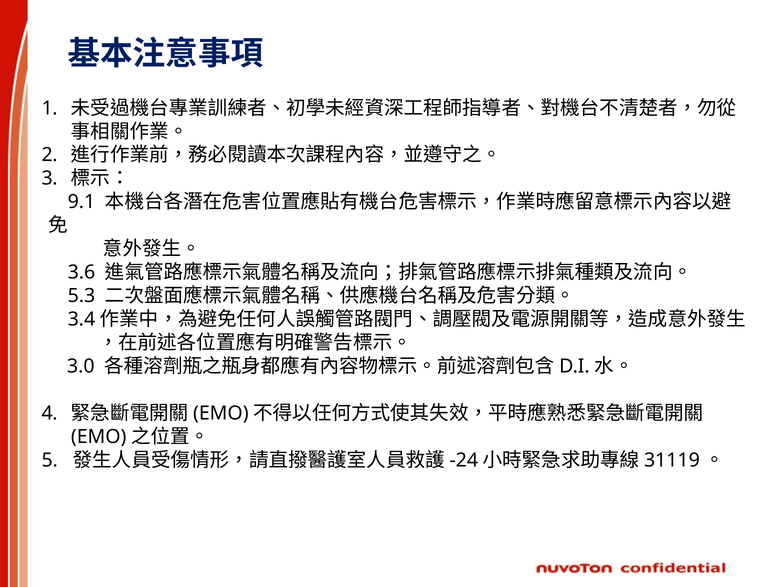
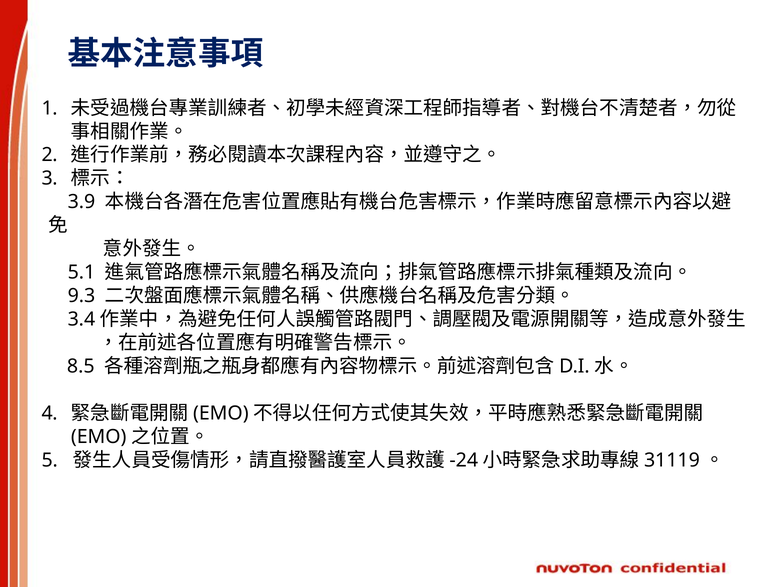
9.1: 9.1 -> 3.9 (81, 202)
3.6: 3.6 -> 5.1 (81, 273)
5.3: 5.3 -> 9.3 (81, 296)
3.0: 3.0 -> 8.5 (81, 367)
